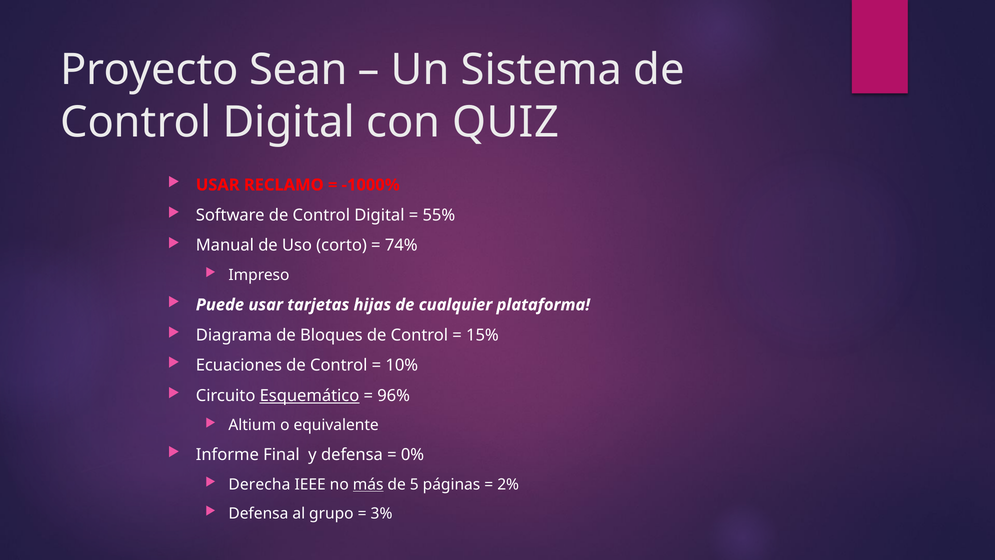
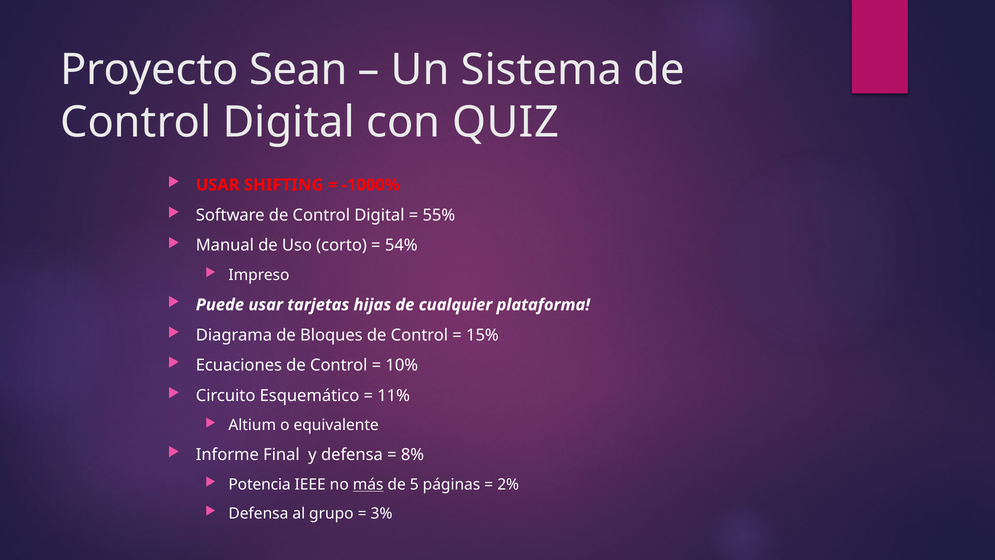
RECLAMO: RECLAMO -> SHIFTING (284, 185)
74%: 74% -> 54% (401, 245)
Esquemático underline: present -> none (309, 395)
96%: 96% -> 11% (394, 395)
0%: 0% -> 8% (412, 455)
Derecha: Derecha -> Potencia (260, 484)
